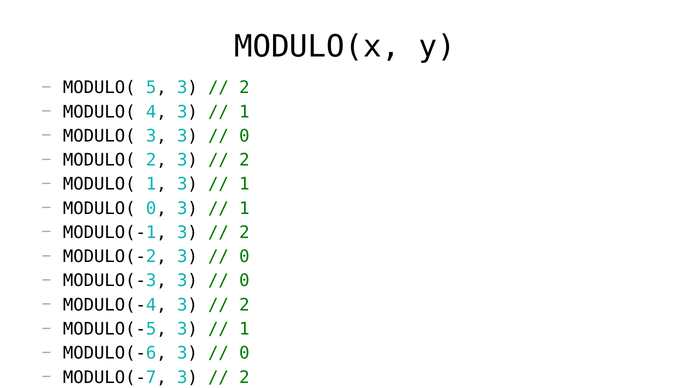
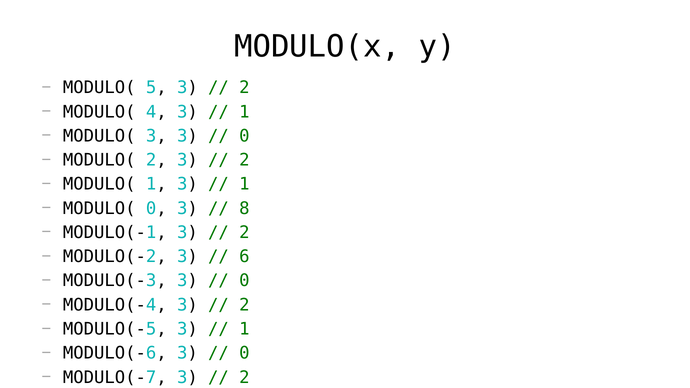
1: 1 -> 8 (244, 208)
0: 0 -> 6 (244, 257)
